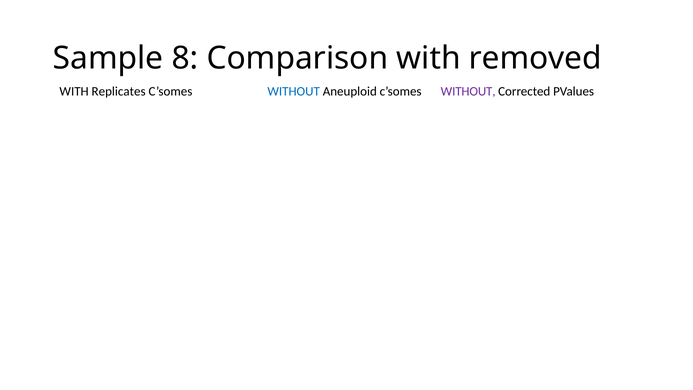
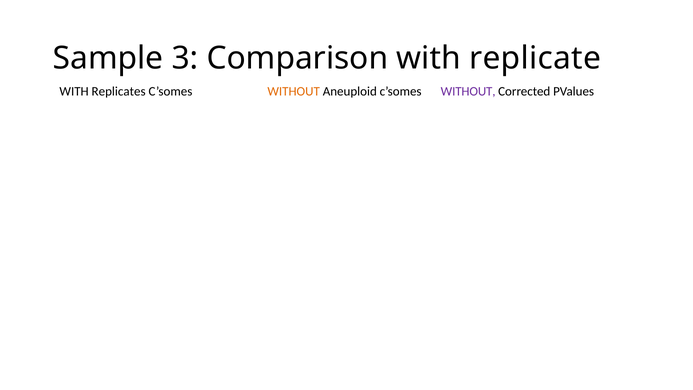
8: 8 -> 3 (185, 58)
removed: removed -> replicate (535, 58)
WITHOUT colour: blue -> orange (294, 92)
